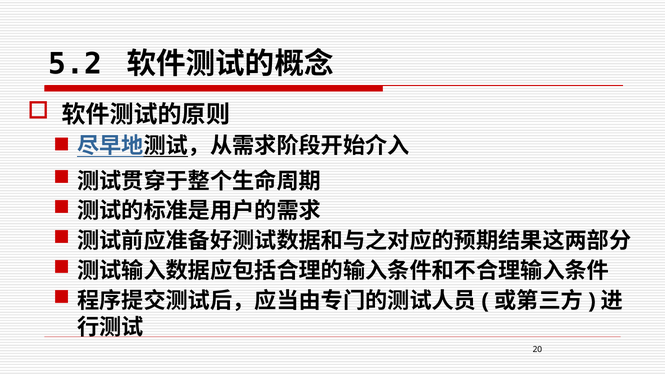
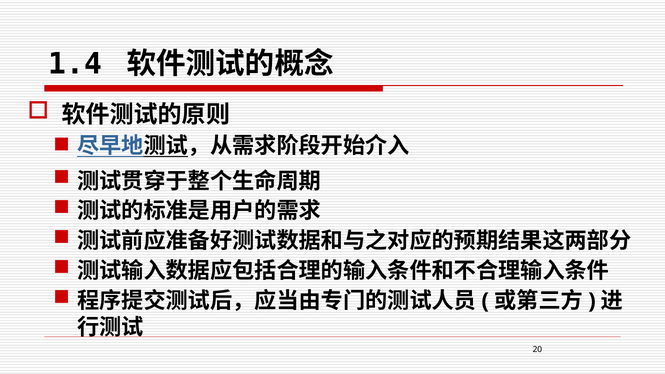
5.2: 5.2 -> 1.4 (75, 64)
